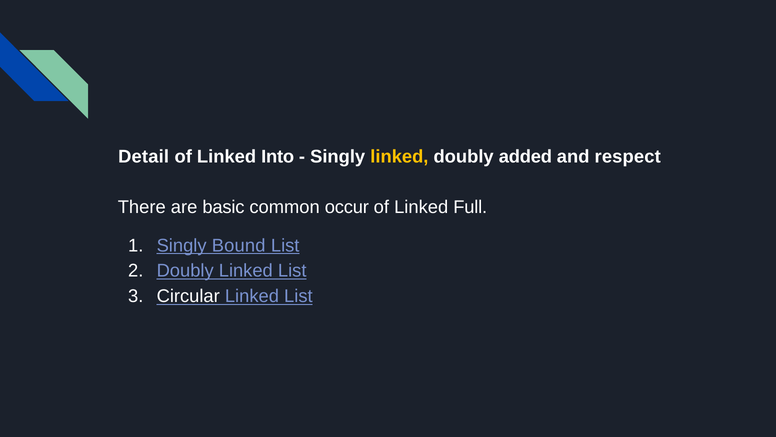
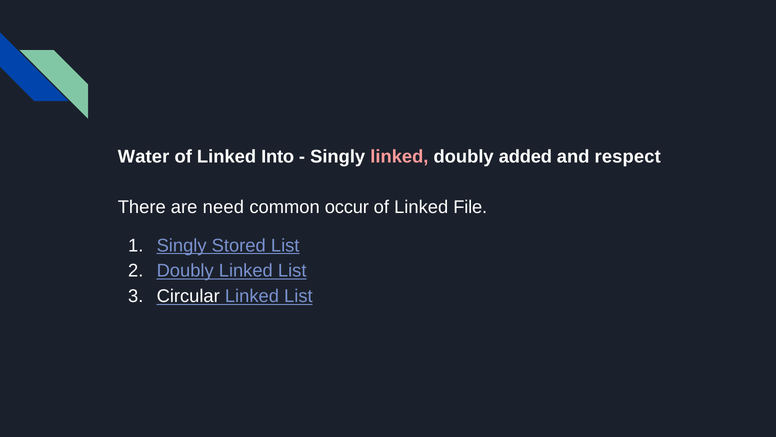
Detail: Detail -> Water (144, 156)
linked colour: yellow -> pink (399, 156)
basic: basic -> need (223, 207)
Full: Full -> File (470, 207)
Bound: Bound -> Stored (239, 245)
